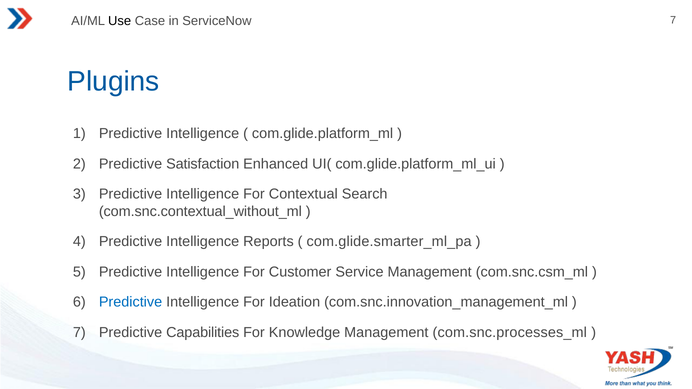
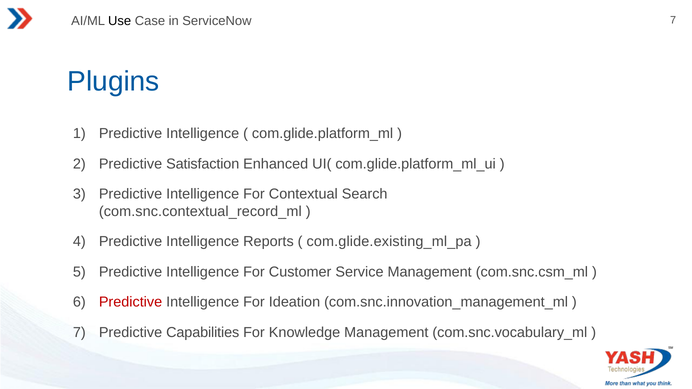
com.snc.contextual_without_ml: com.snc.contextual_without_ml -> com.snc.contextual_record_ml (200, 212)
com.glide.smarter_ml_pa: com.glide.smarter_ml_pa -> com.glide.existing_ml_pa (389, 242)
Predictive colour: blue -> red (131, 302)
com.snc.processes_ml: com.snc.processes_ml -> com.snc.vocabulary_ml (510, 333)
